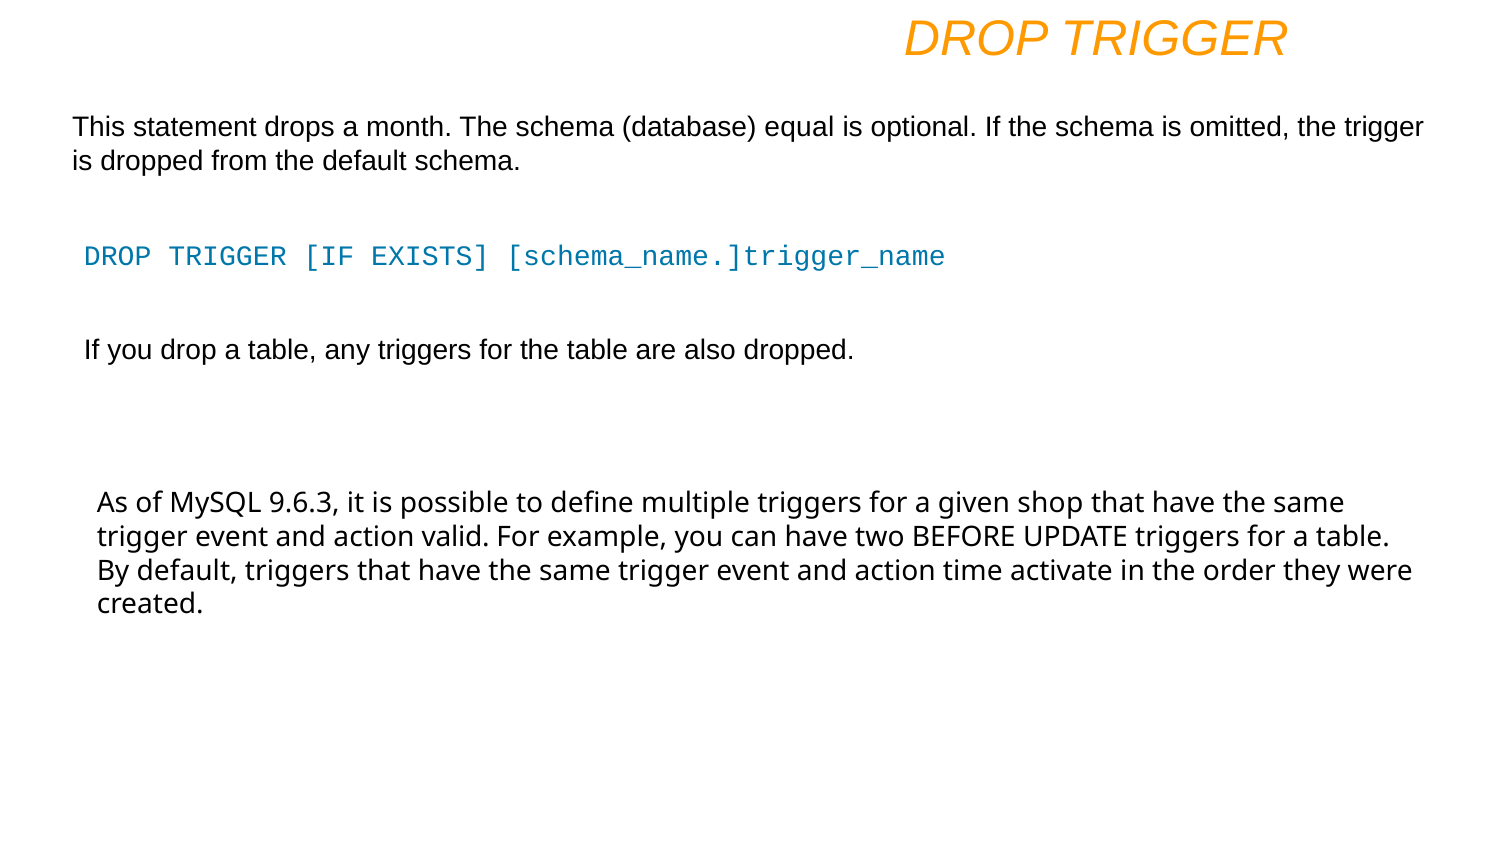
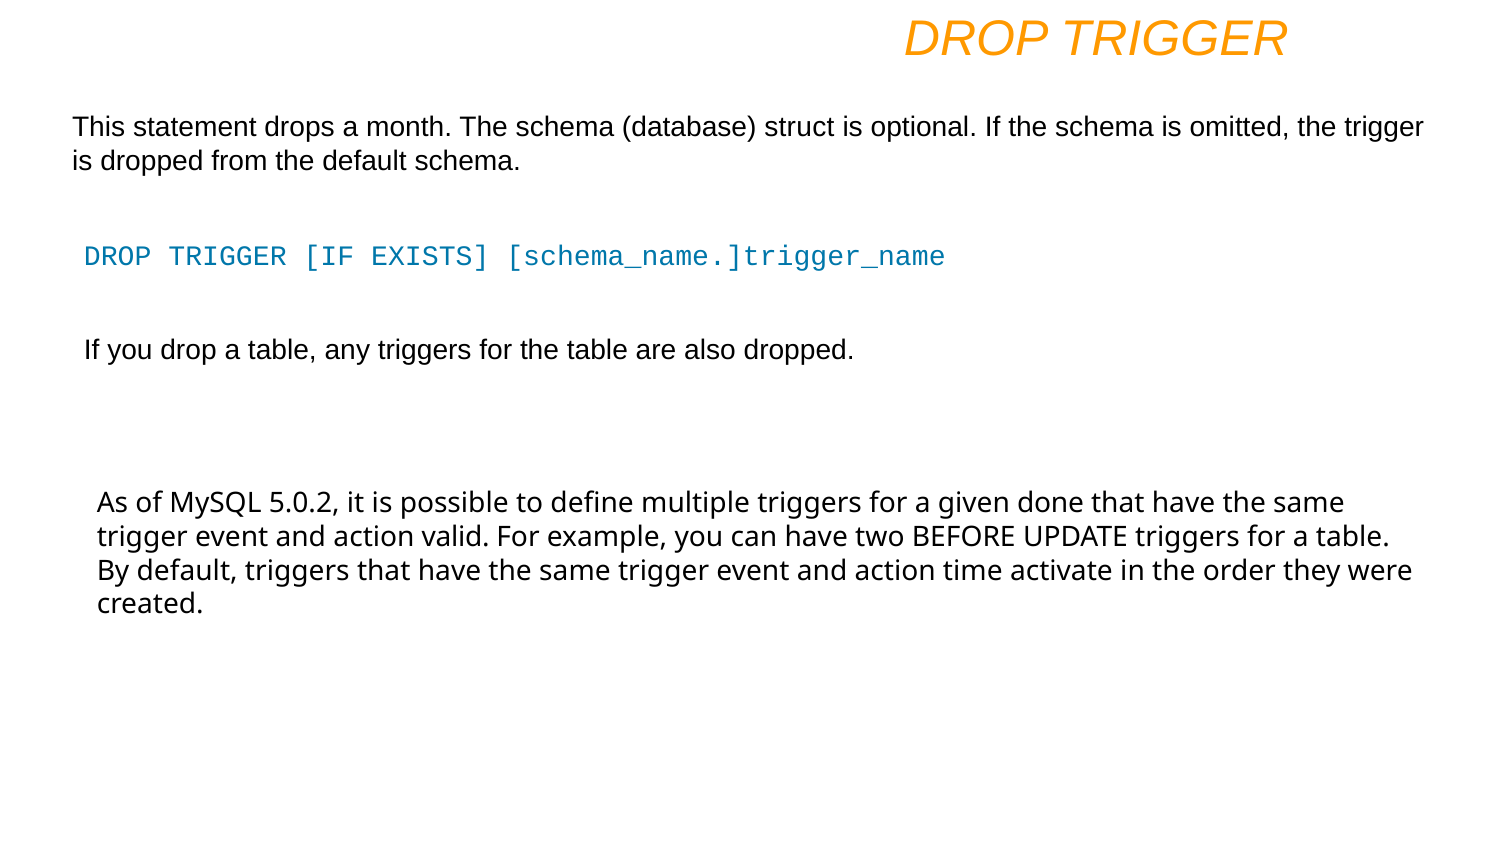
equal: equal -> struct (799, 128)
9.6.3: 9.6.3 -> 5.0.2 (304, 503)
shop: shop -> done (1051, 503)
